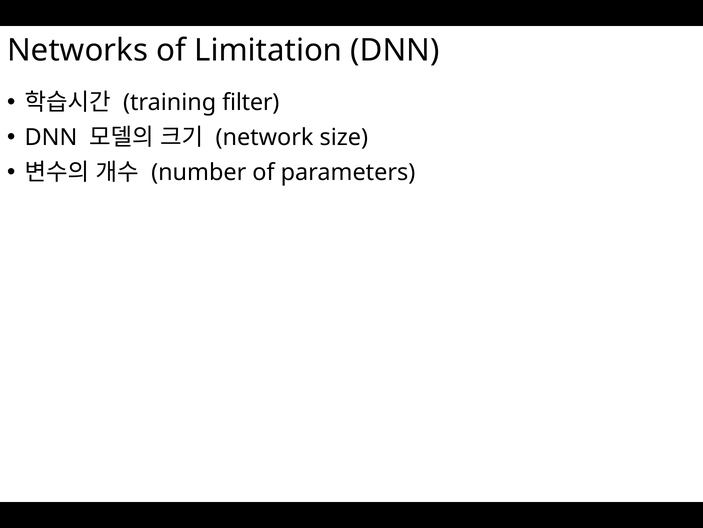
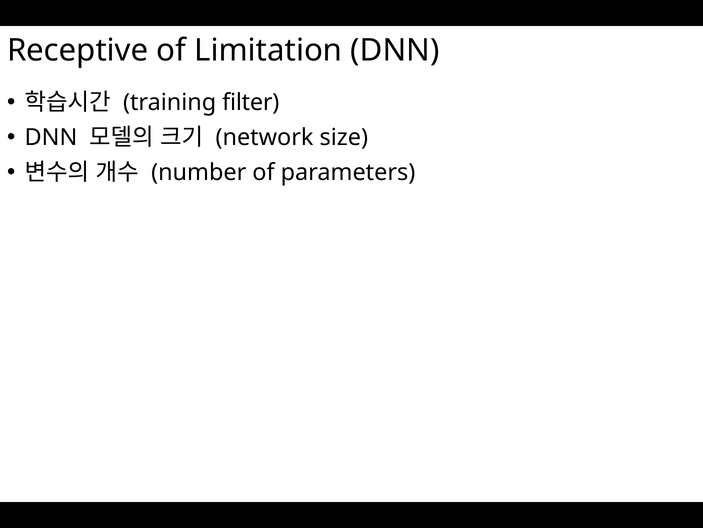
Networks: Networks -> Receptive (78, 50)
